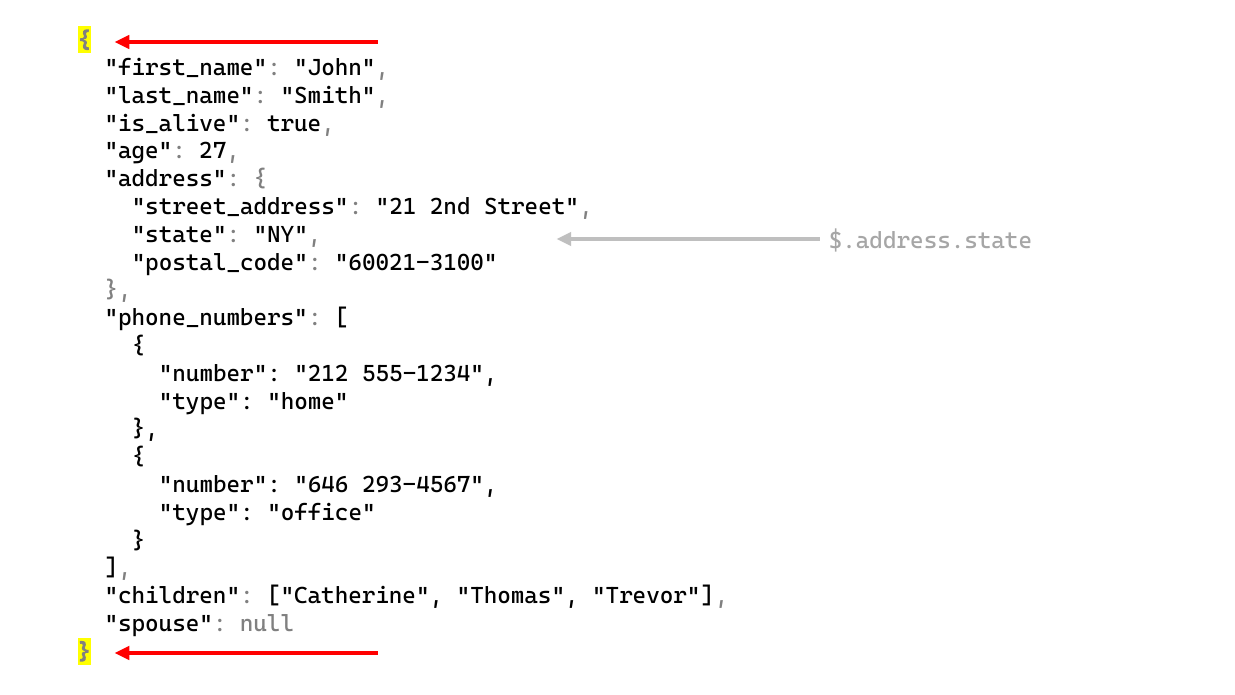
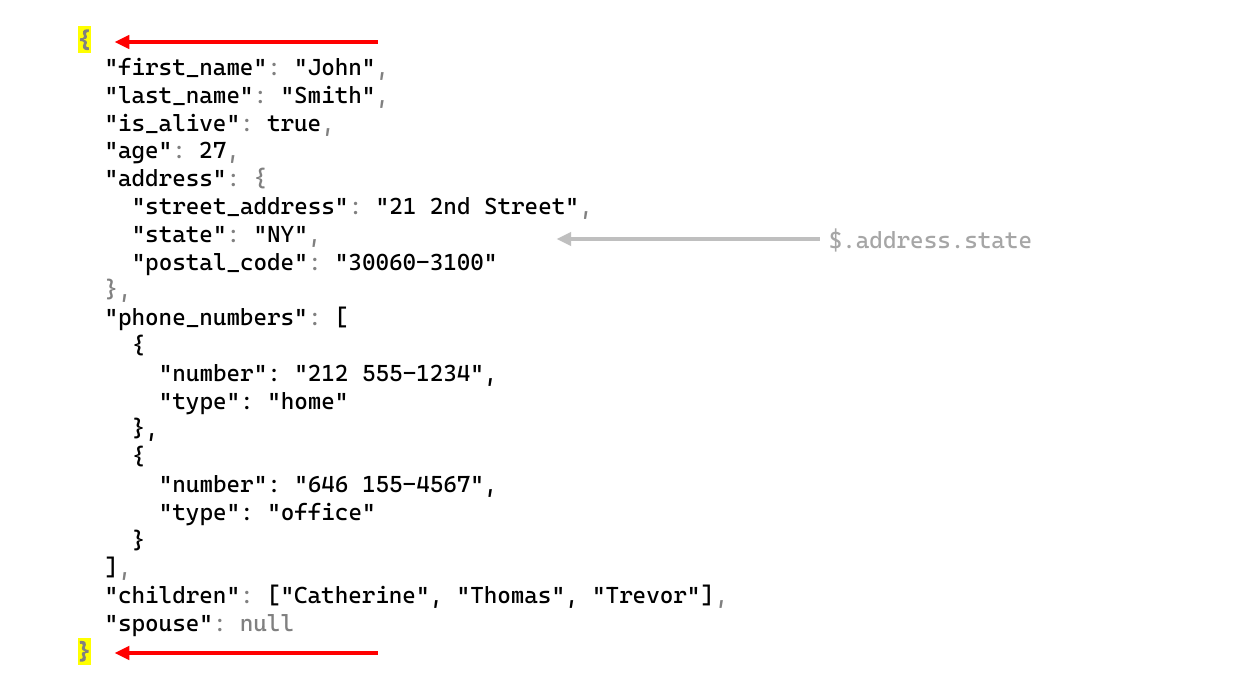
60021-3100: 60021-3100 -> 30060-3100 (416, 262)
293-4567: 293-4567 -> 155-4567 (430, 485)
